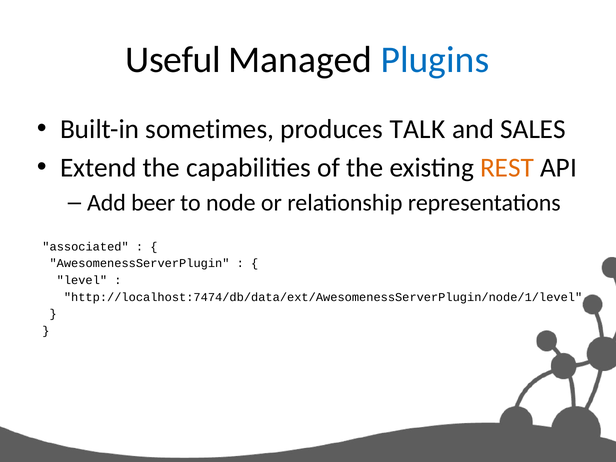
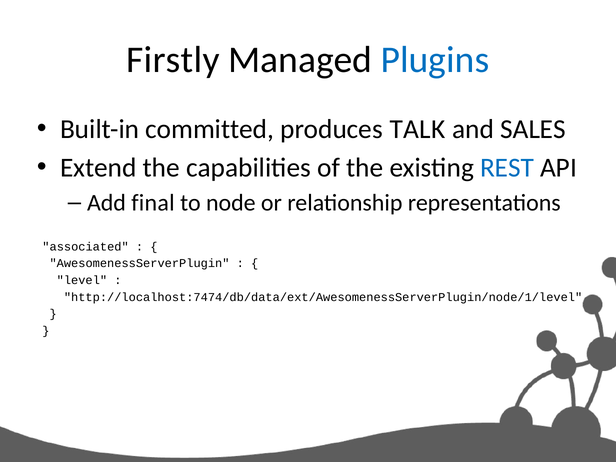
Useful: Useful -> Firstly (173, 60)
sometimes: sometimes -> committed (210, 129)
REST colour: orange -> blue (507, 168)
beer: beer -> final (153, 203)
